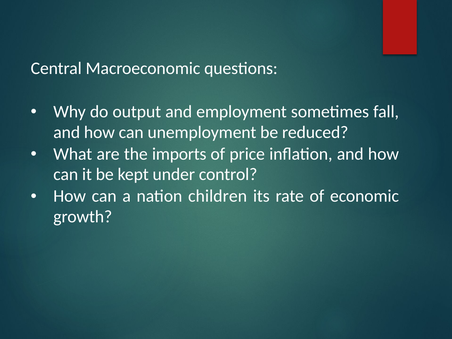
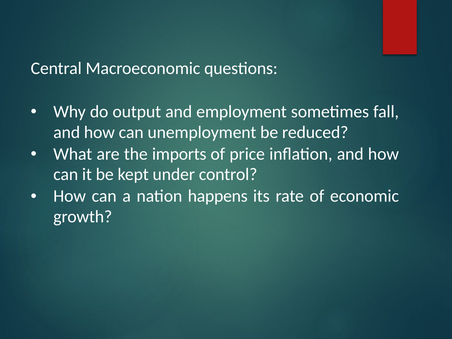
children: children -> happens (218, 196)
